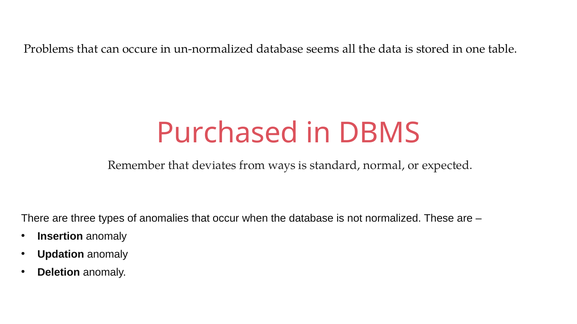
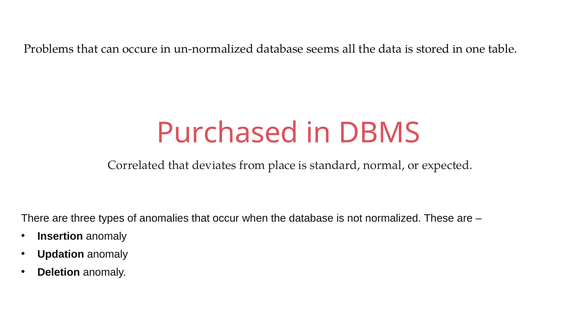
Remember: Remember -> Correlated (136, 166)
ways: ways -> place (282, 166)
